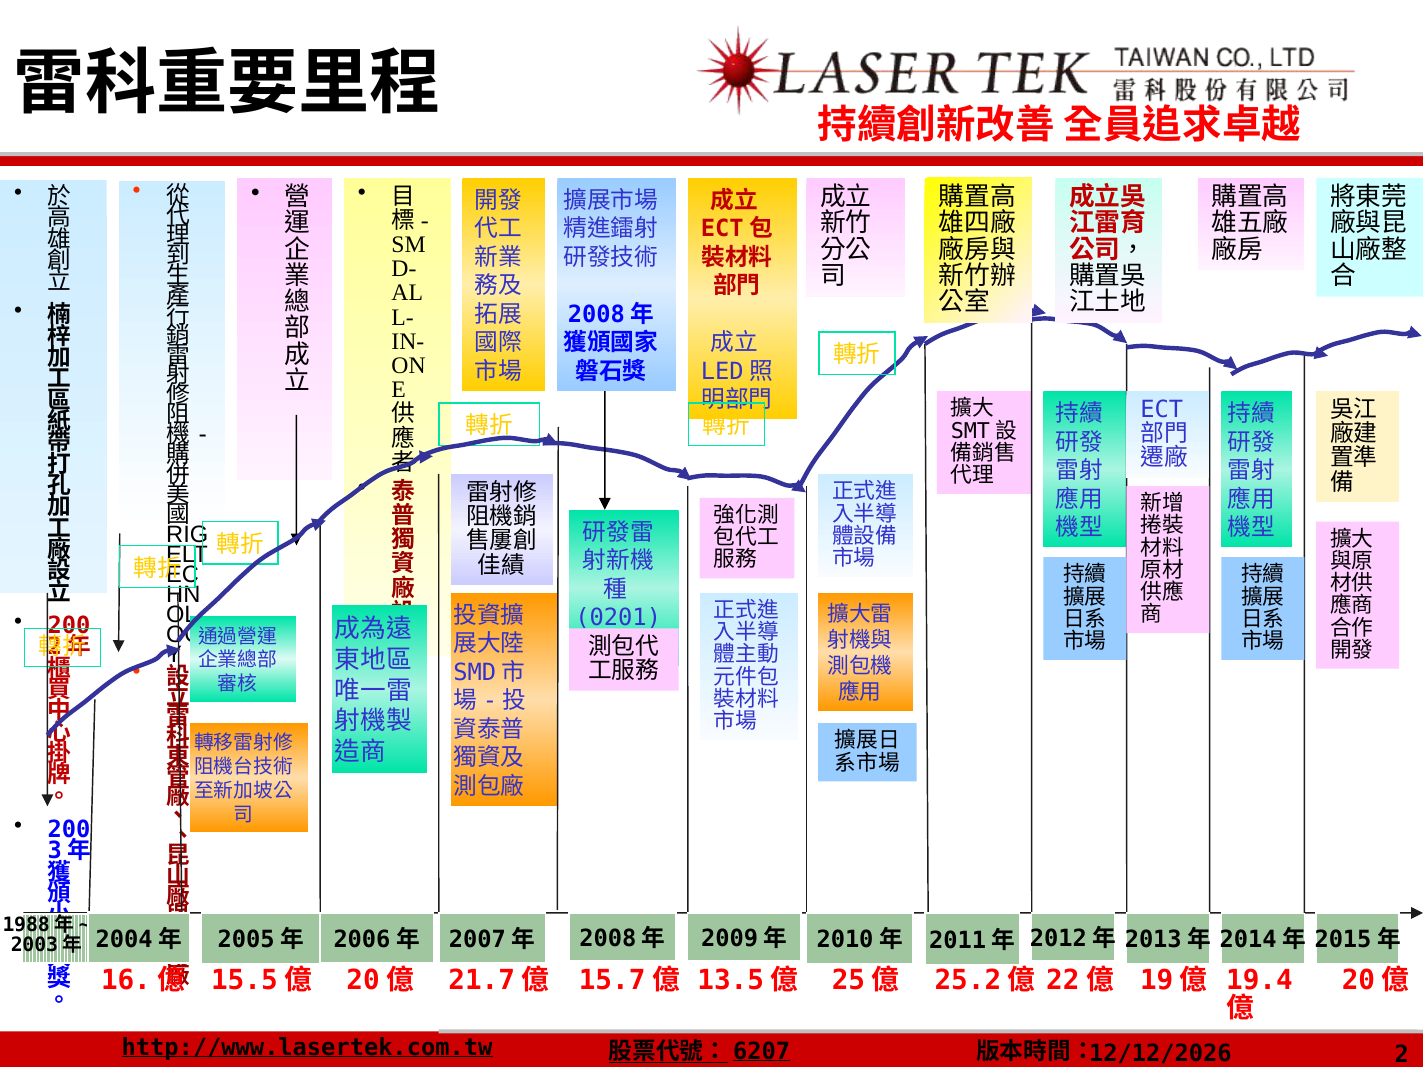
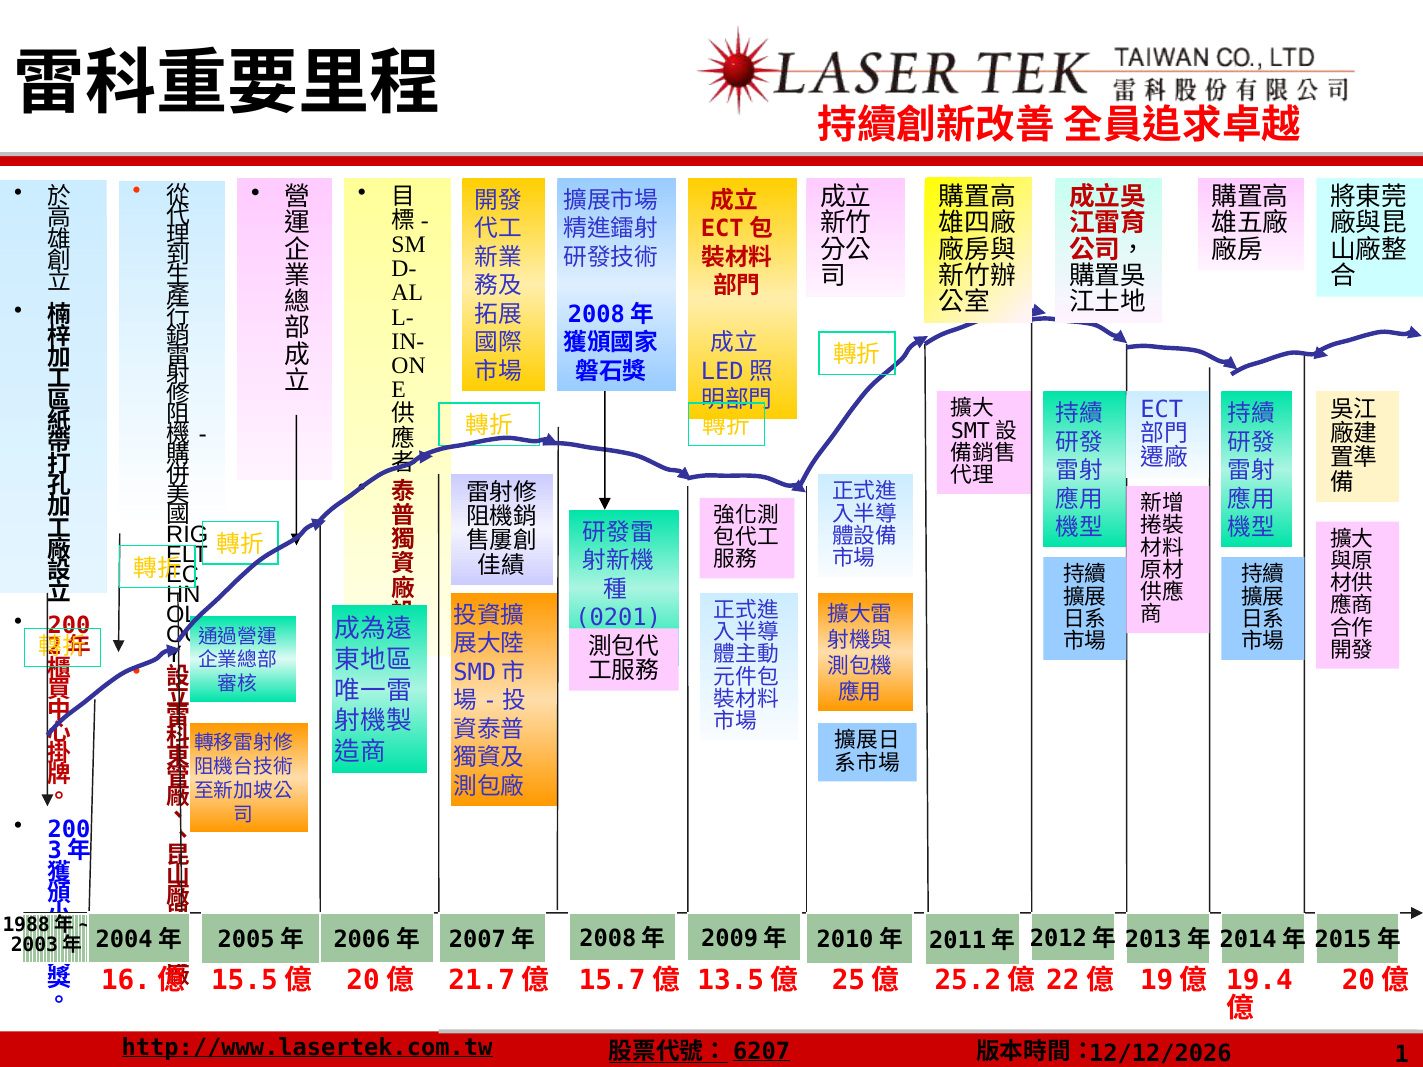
2: 2 -> 1 (1402, 1055)
